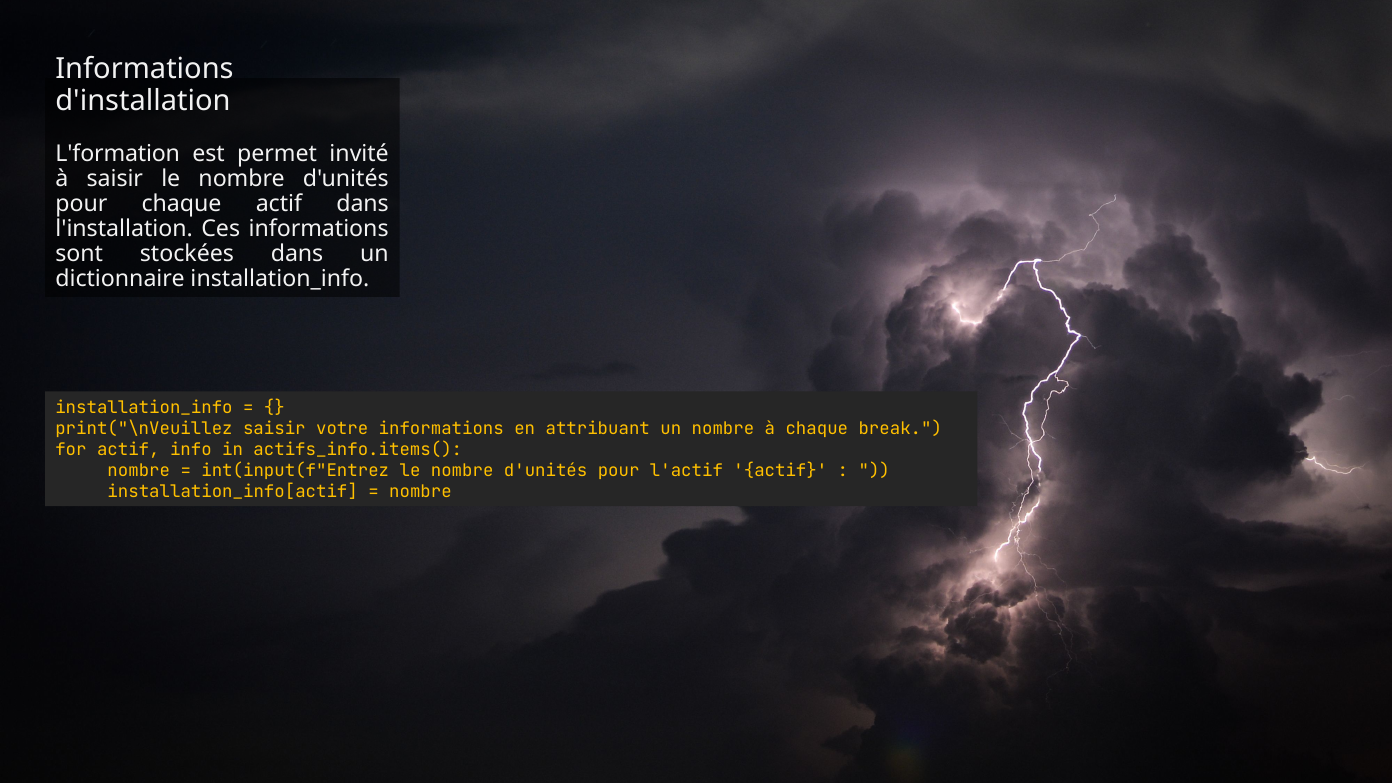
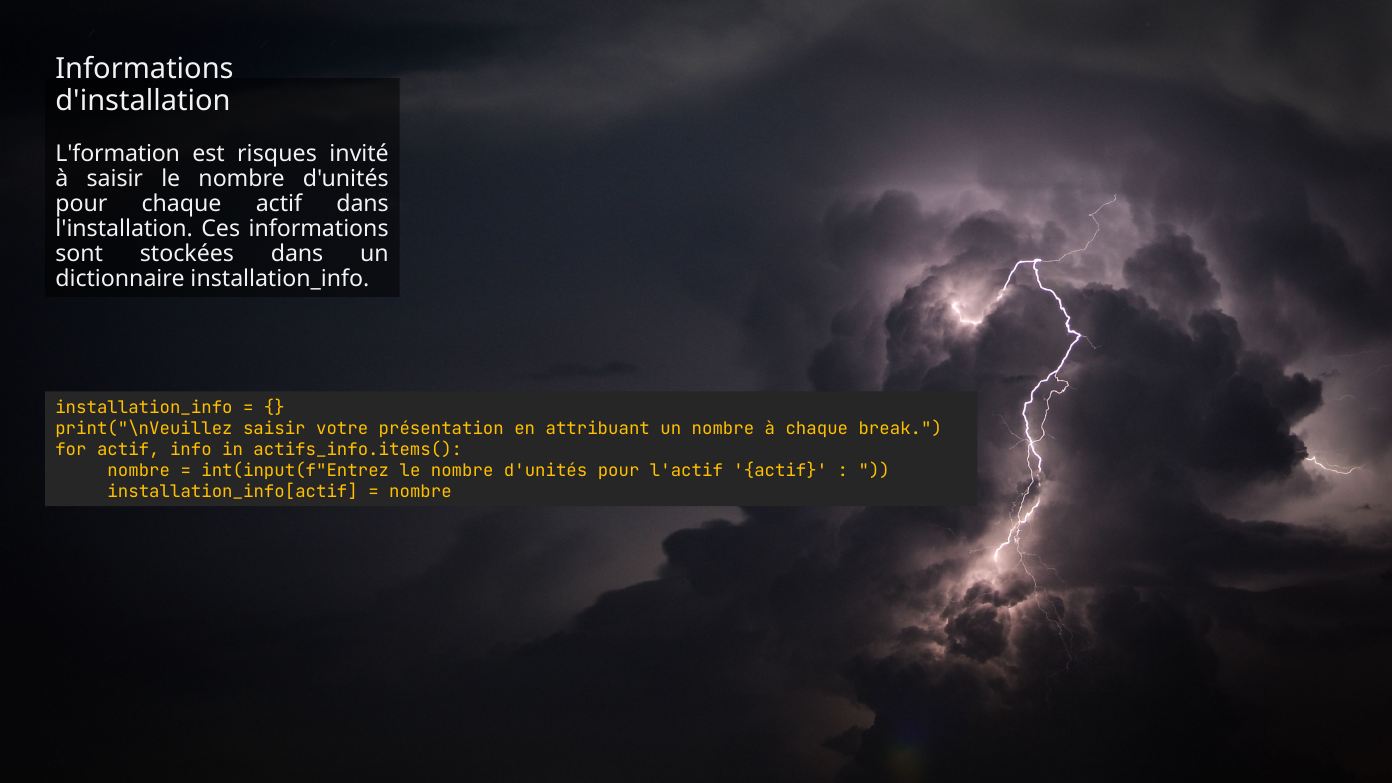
permet: permet -> risques (277, 154)
votre informations: informations -> présentation (441, 429)
